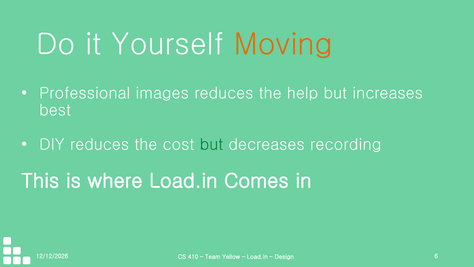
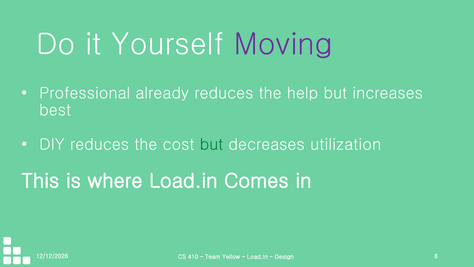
Moving colour: orange -> purple (283, 44)
images: images -> already (162, 93)
recording: recording -> utilization (346, 144)
